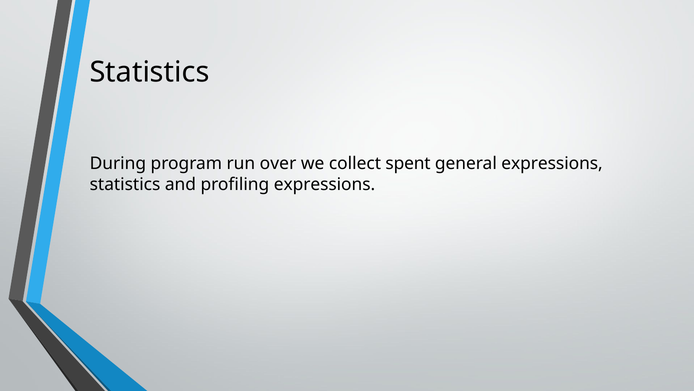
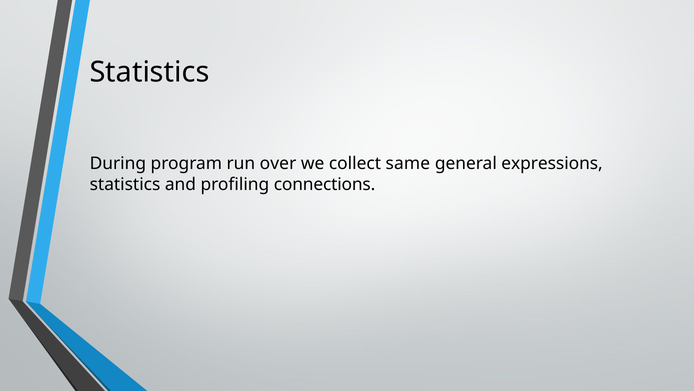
spent: spent -> same (408, 163)
profiling expressions: expressions -> connections (325, 184)
